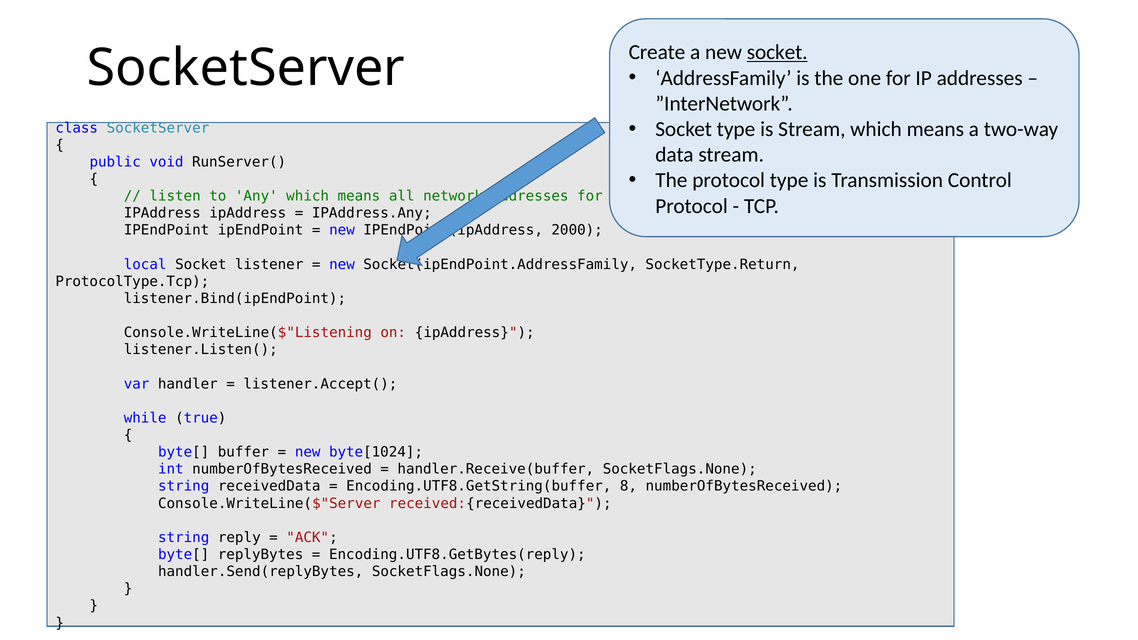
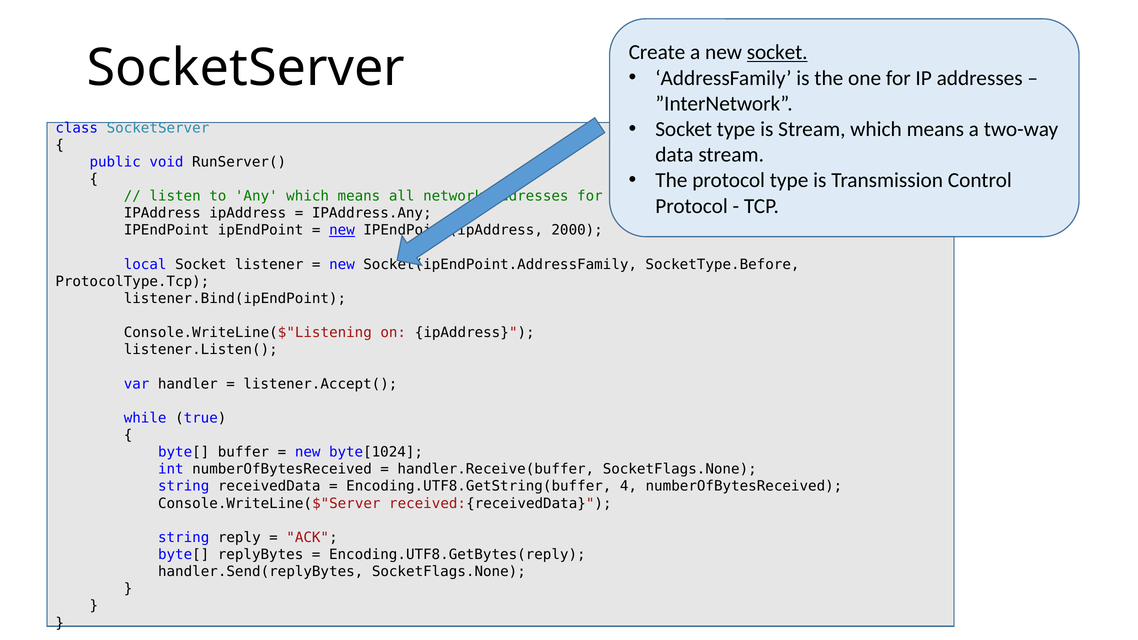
new underline: none -> present (342, 230)
SocketType.Return: SocketType.Return -> SocketType.Before (723, 264)
8: 8 -> 4 (628, 486)
